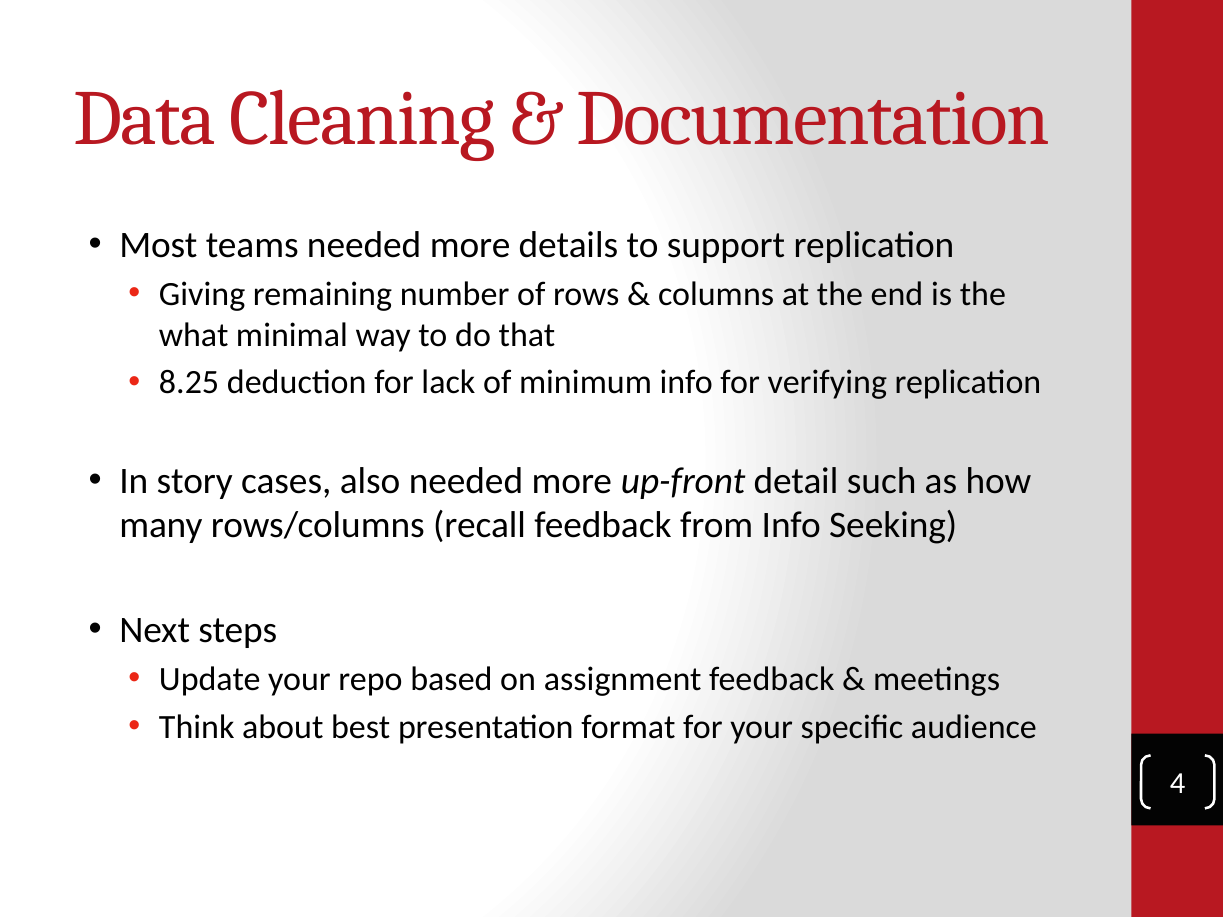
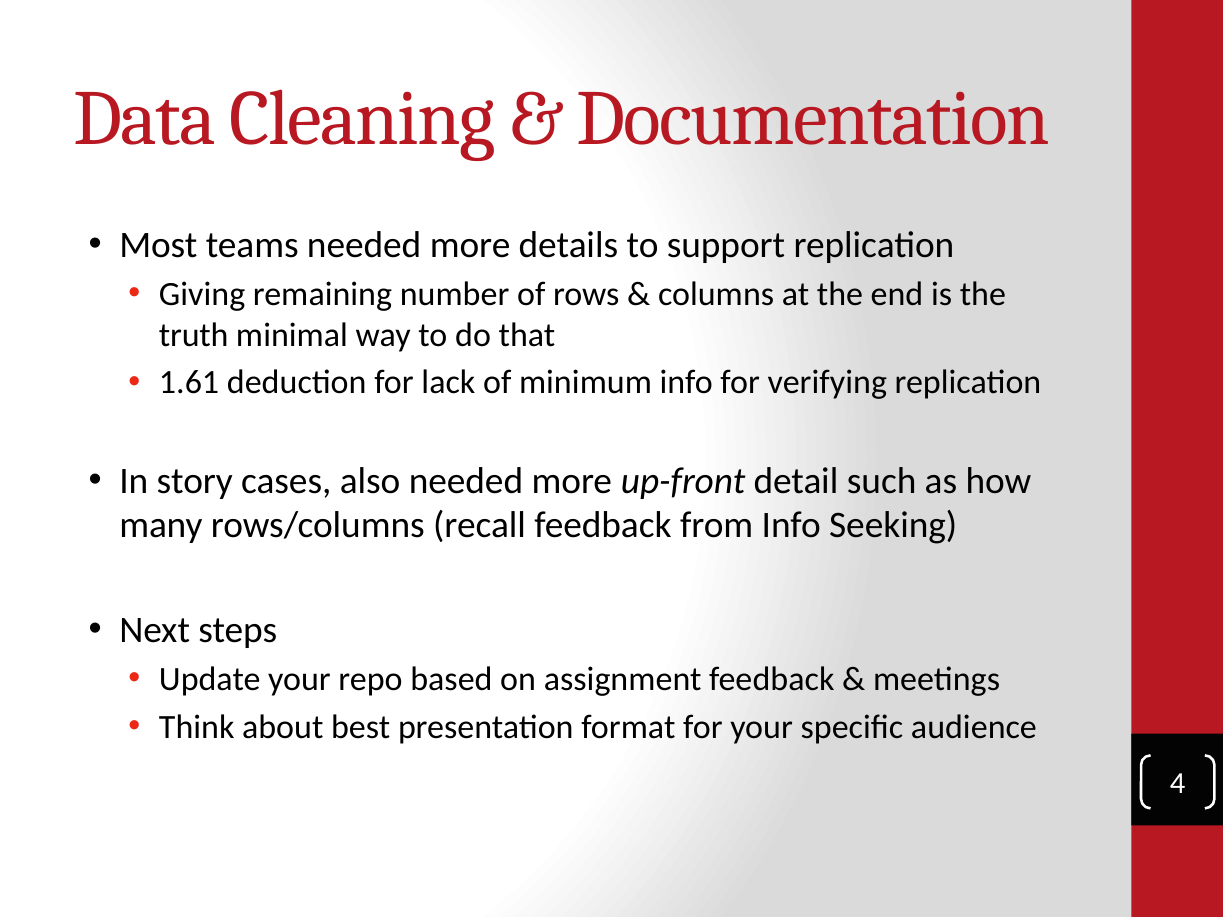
what: what -> truth (194, 335)
8.25: 8.25 -> 1.61 (189, 383)
